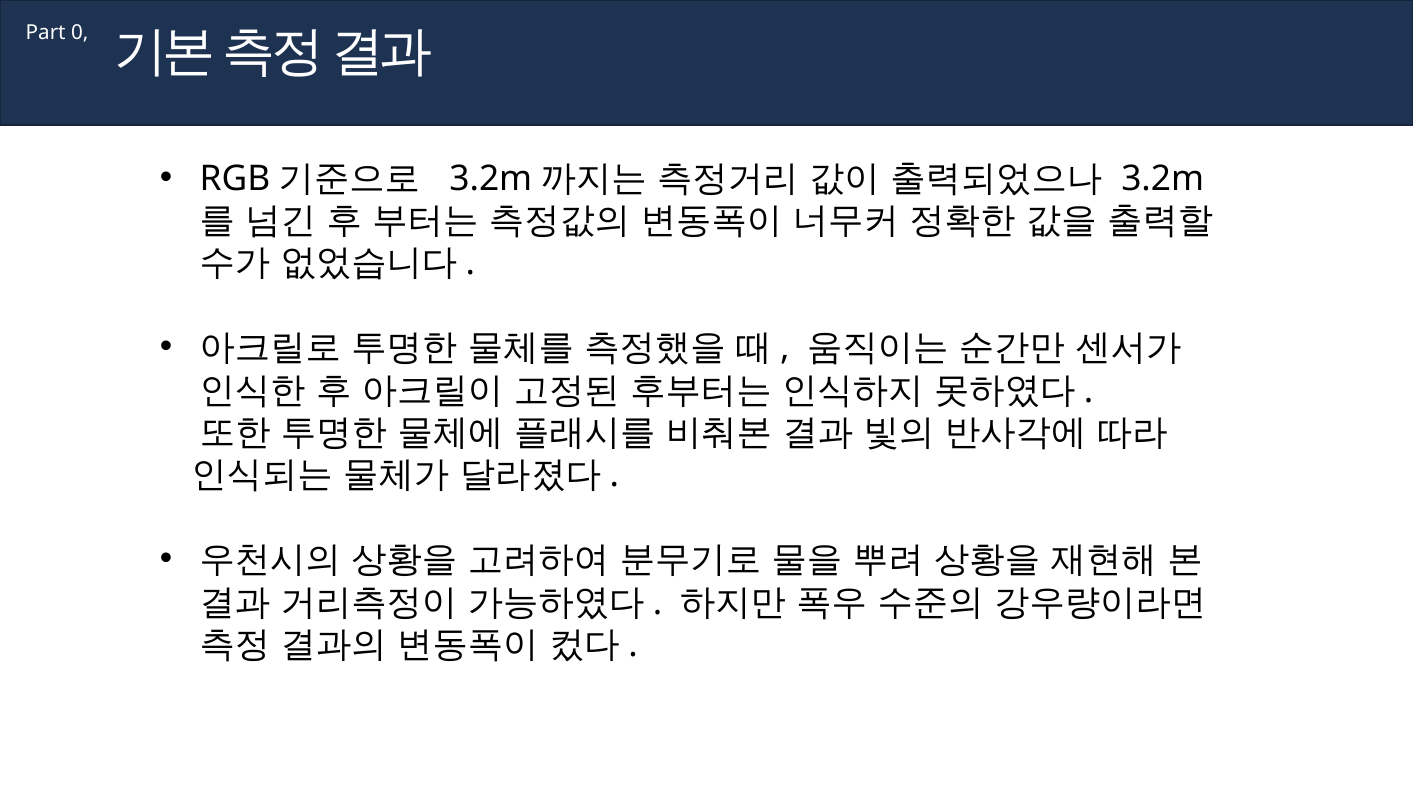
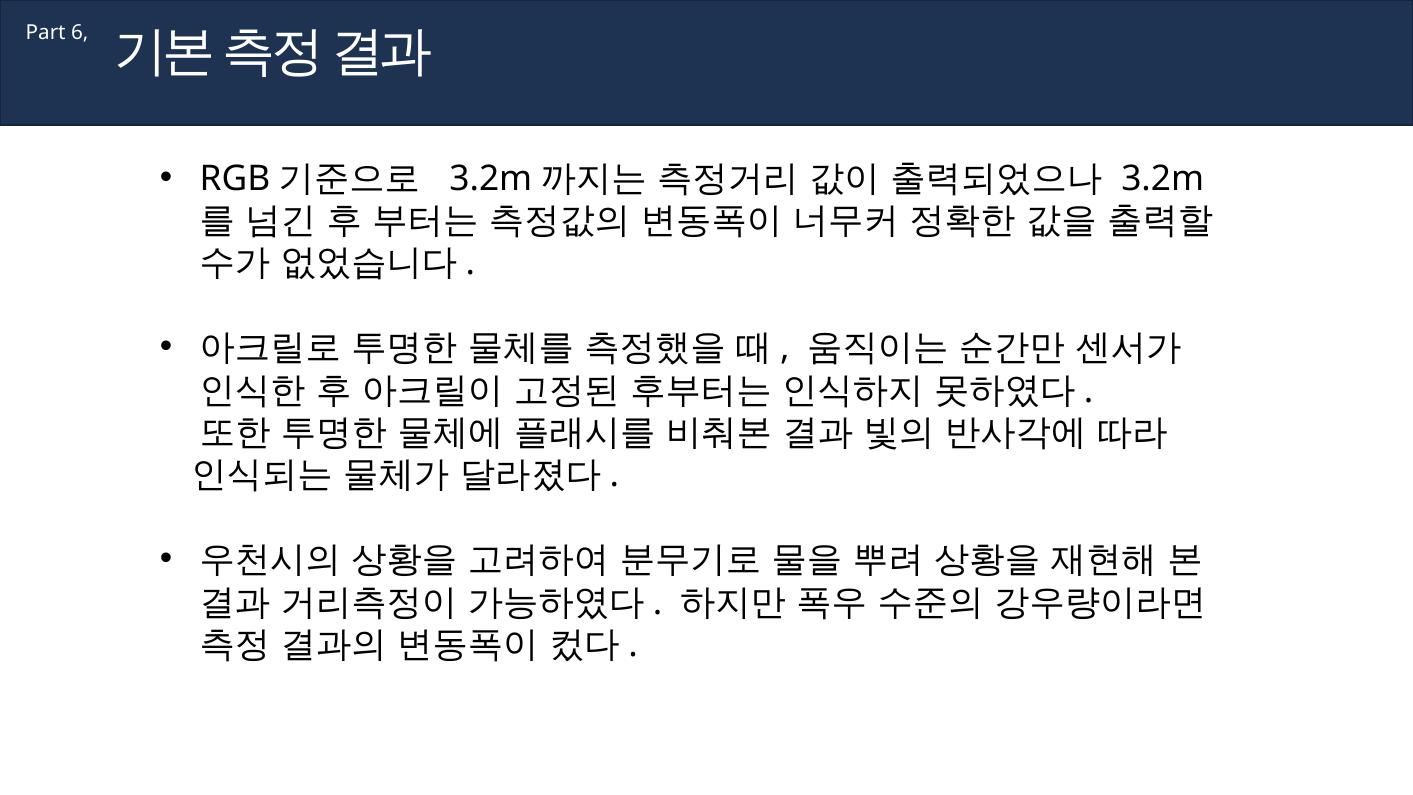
0: 0 -> 6 (80, 33)
